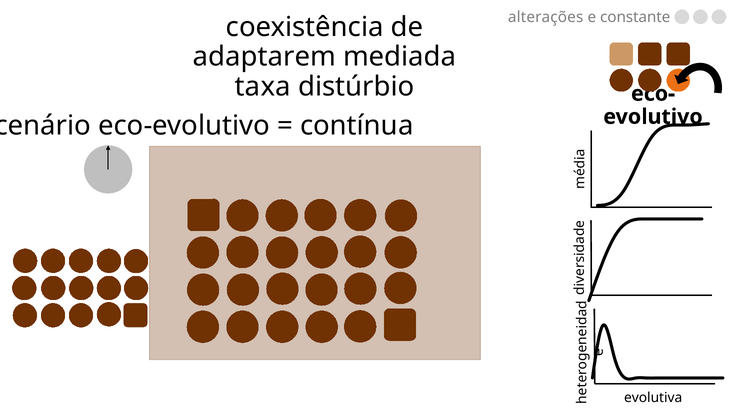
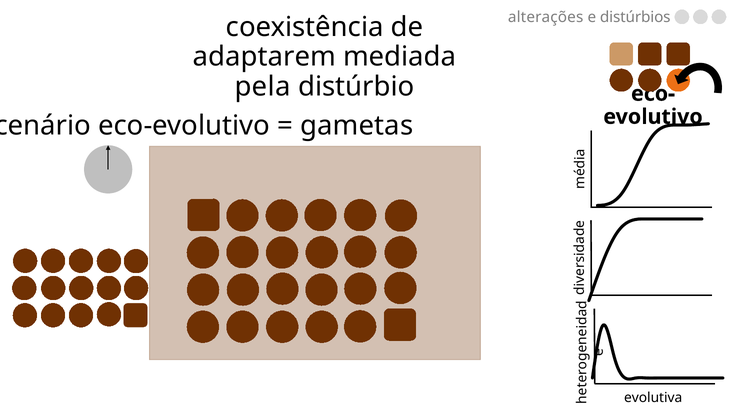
constante: constante -> distúrbios (635, 17)
taxa: taxa -> pela (263, 87)
contínua: contínua -> gametas (357, 126)
